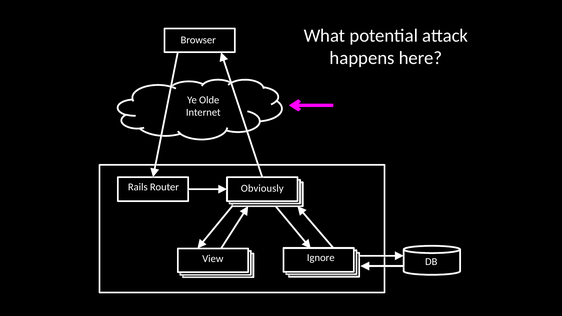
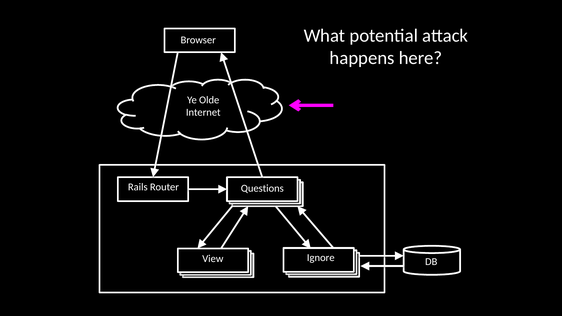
Obviously: Obviously -> Questions (262, 188)
